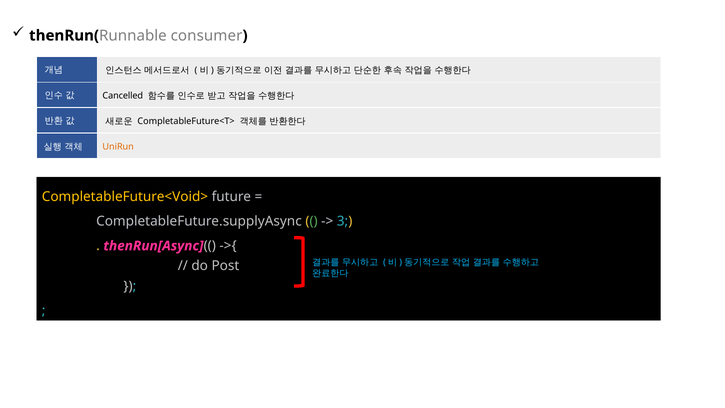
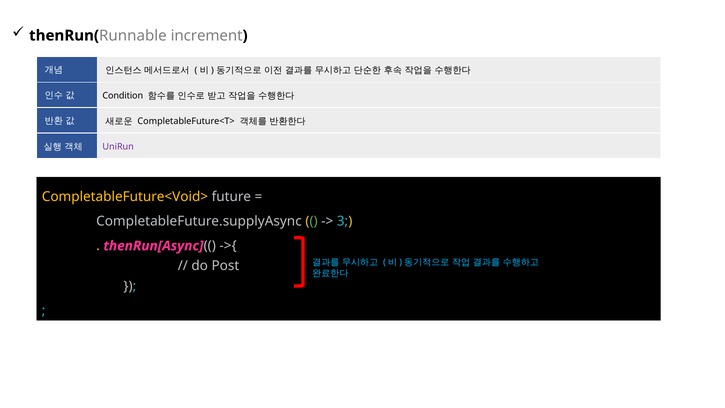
consumer: consumer -> increment (207, 36)
Cancelled: Cancelled -> Condition (123, 96)
UniRun colour: orange -> purple (118, 146)
